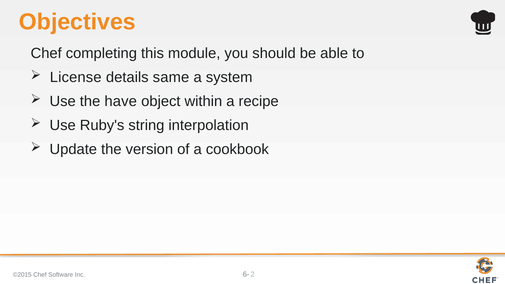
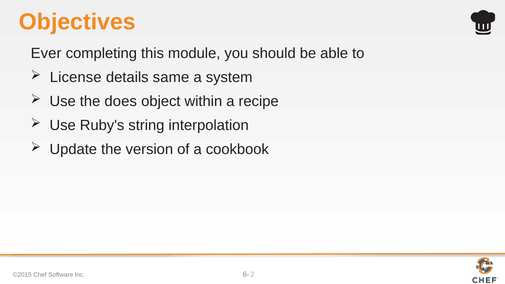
Chef: Chef -> Ever (46, 53)
have: have -> does (121, 101)
